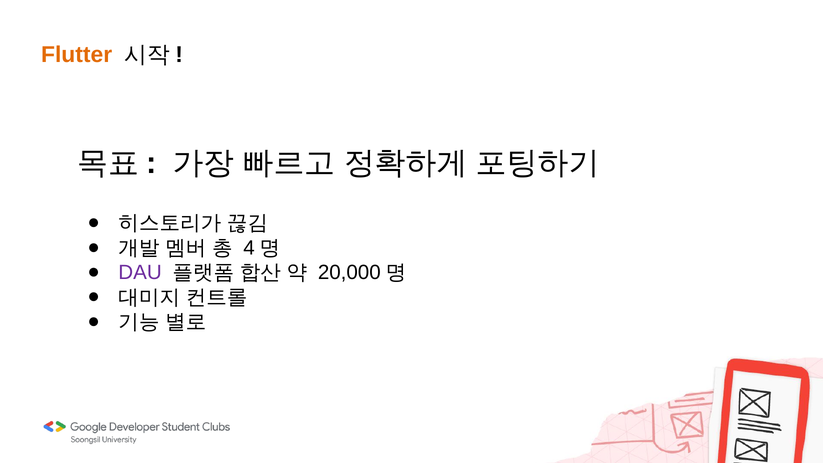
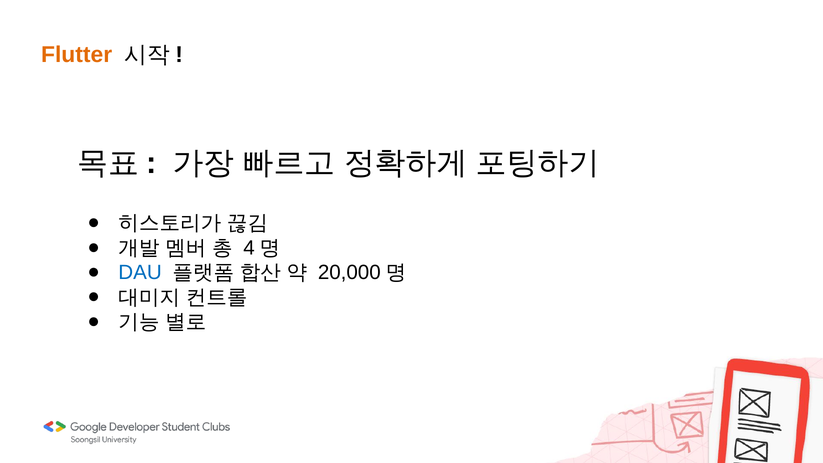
DAU colour: purple -> blue (140, 273)
